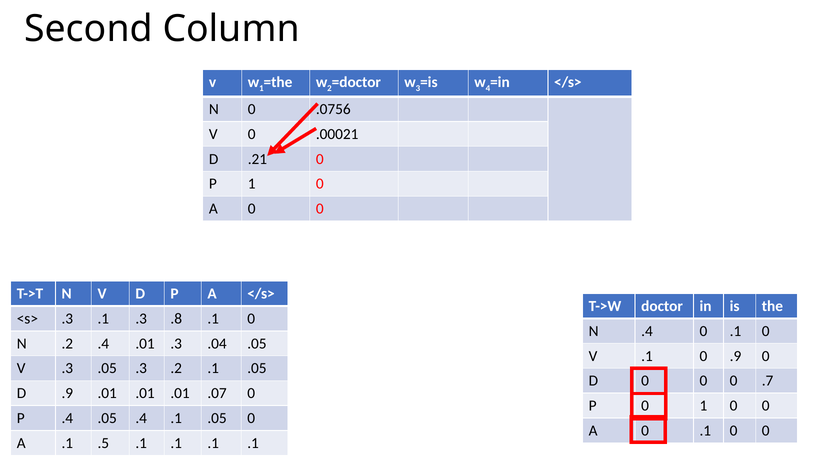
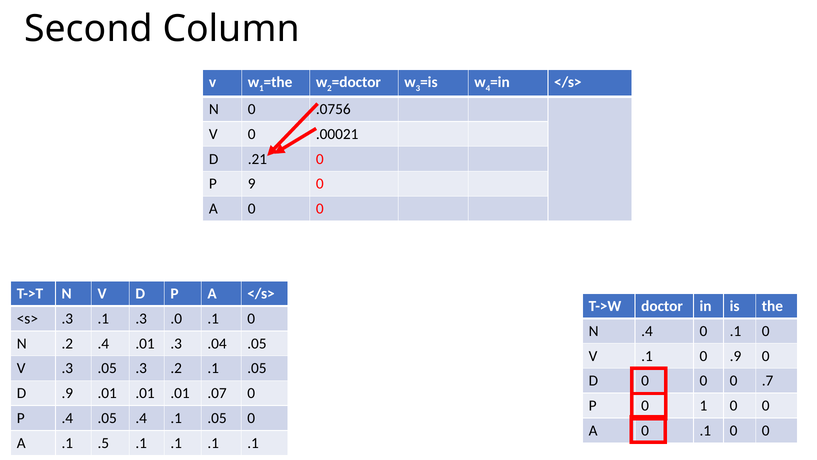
P 1: 1 -> 9 (252, 184)
.8: .8 -> .0 (176, 318)
